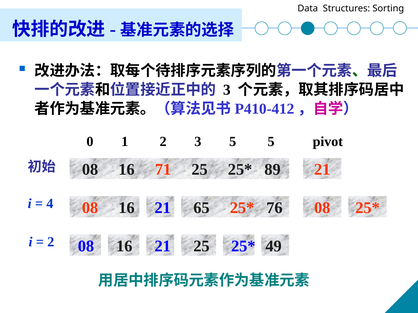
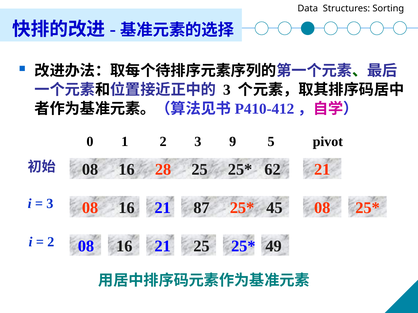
3 5: 5 -> 9 (233, 142)
71: 71 -> 28 (163, 170)
89: 89 -> 62 (272, 170)
4: 4 -> 3 (50, 204)
65: 65 -> 87 (201, 208)
76: 76 -> 45 (274, 208)
